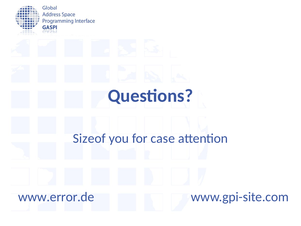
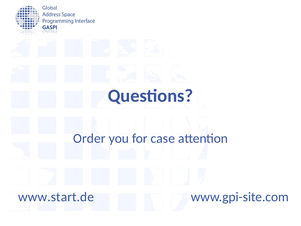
Sizeof: Sizeof -> Order (89, 138)
www.error.de: www.error.de -> www.start.de (56, 197)
